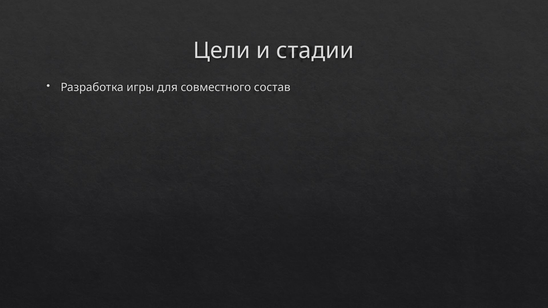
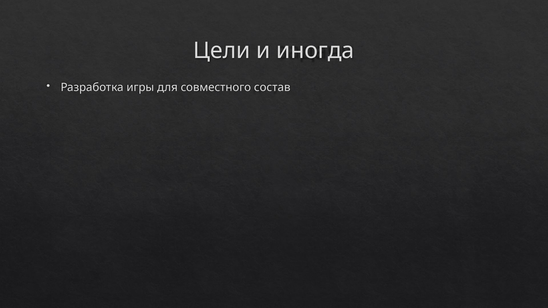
стадии: стадии -> иногда (315, 51)
